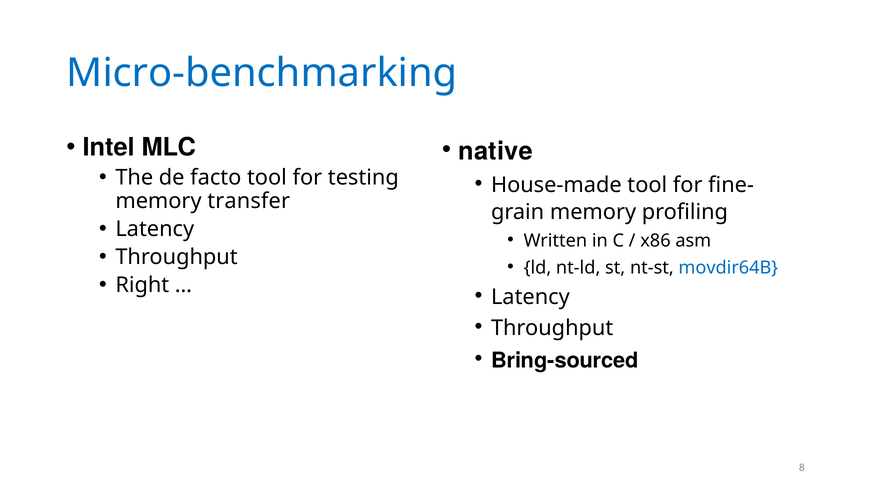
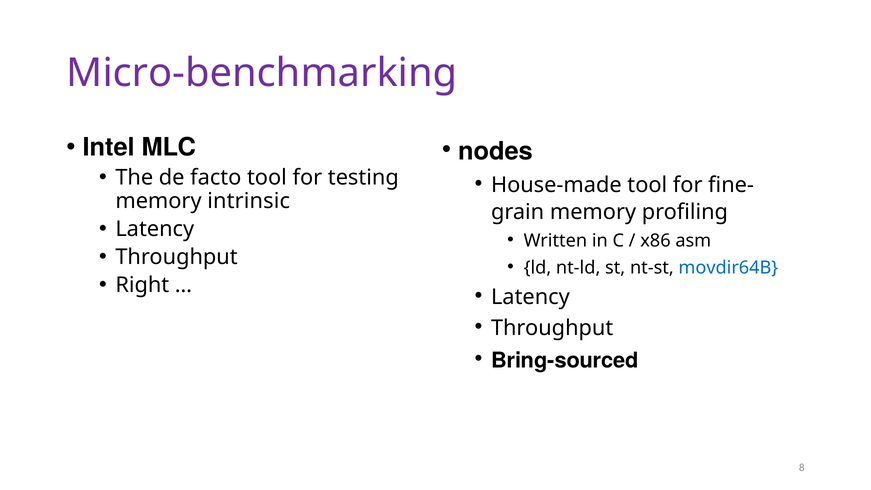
Micro-benchmarking colour: blue -> purple (262, 73)
native: native -> nodes (496, 151)
transfer: transfer -> intrinsic (249, 201)
